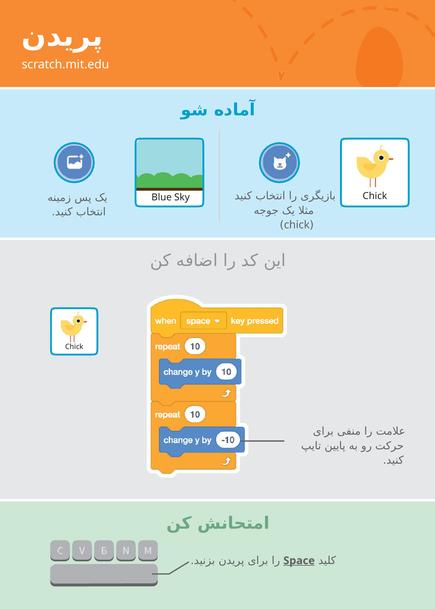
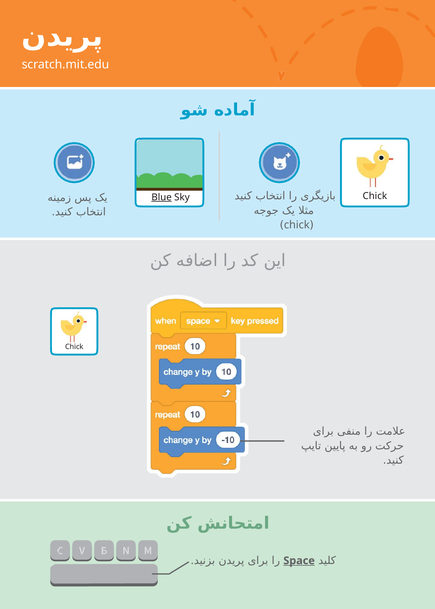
Blue underline: none -> present (162, 197)
